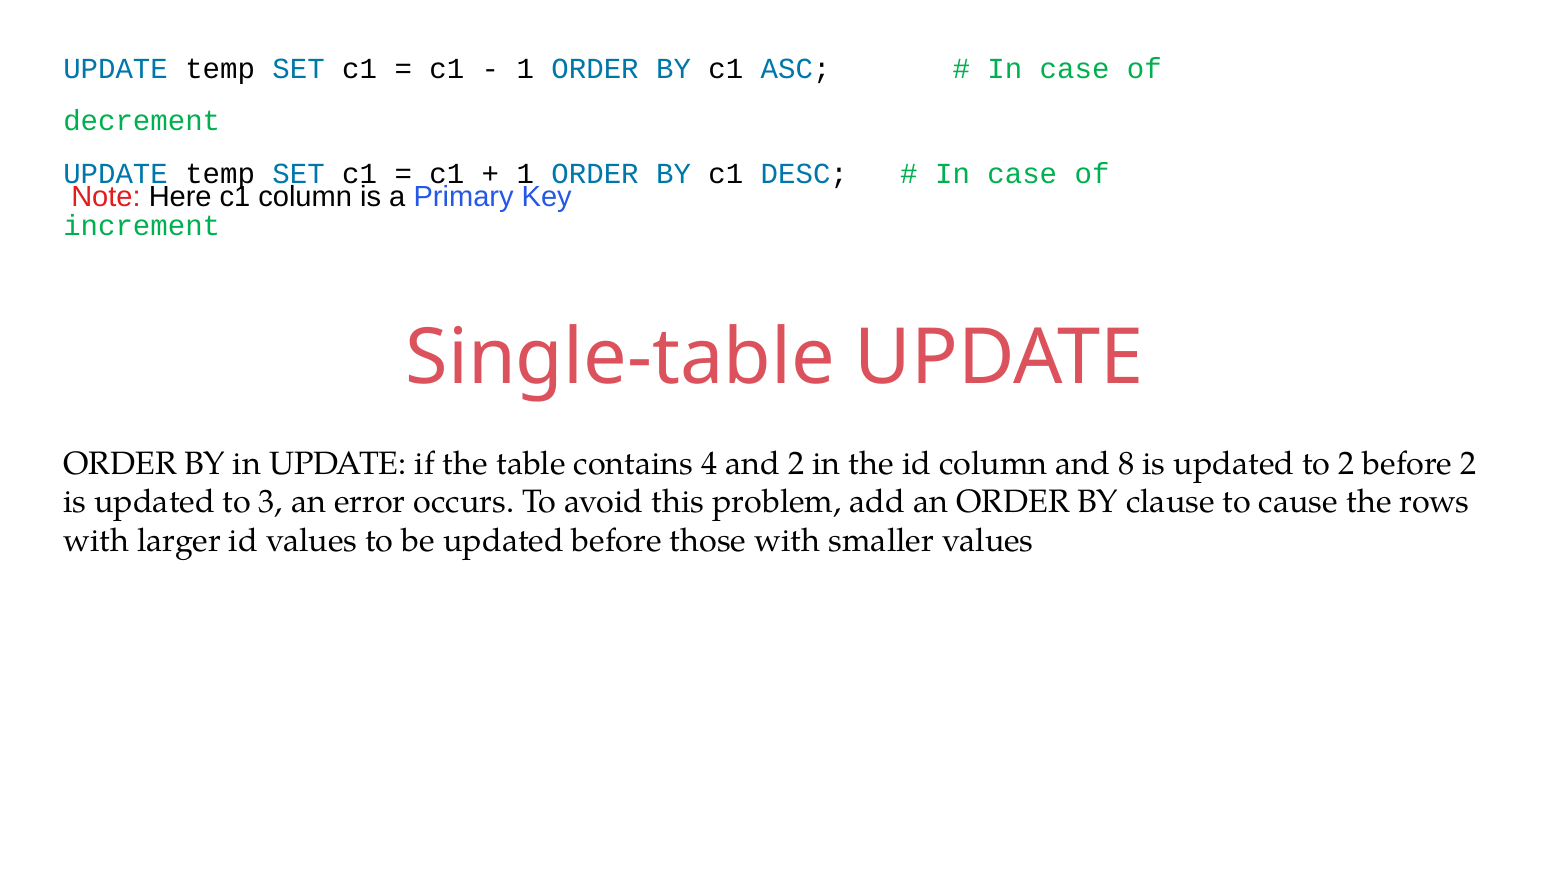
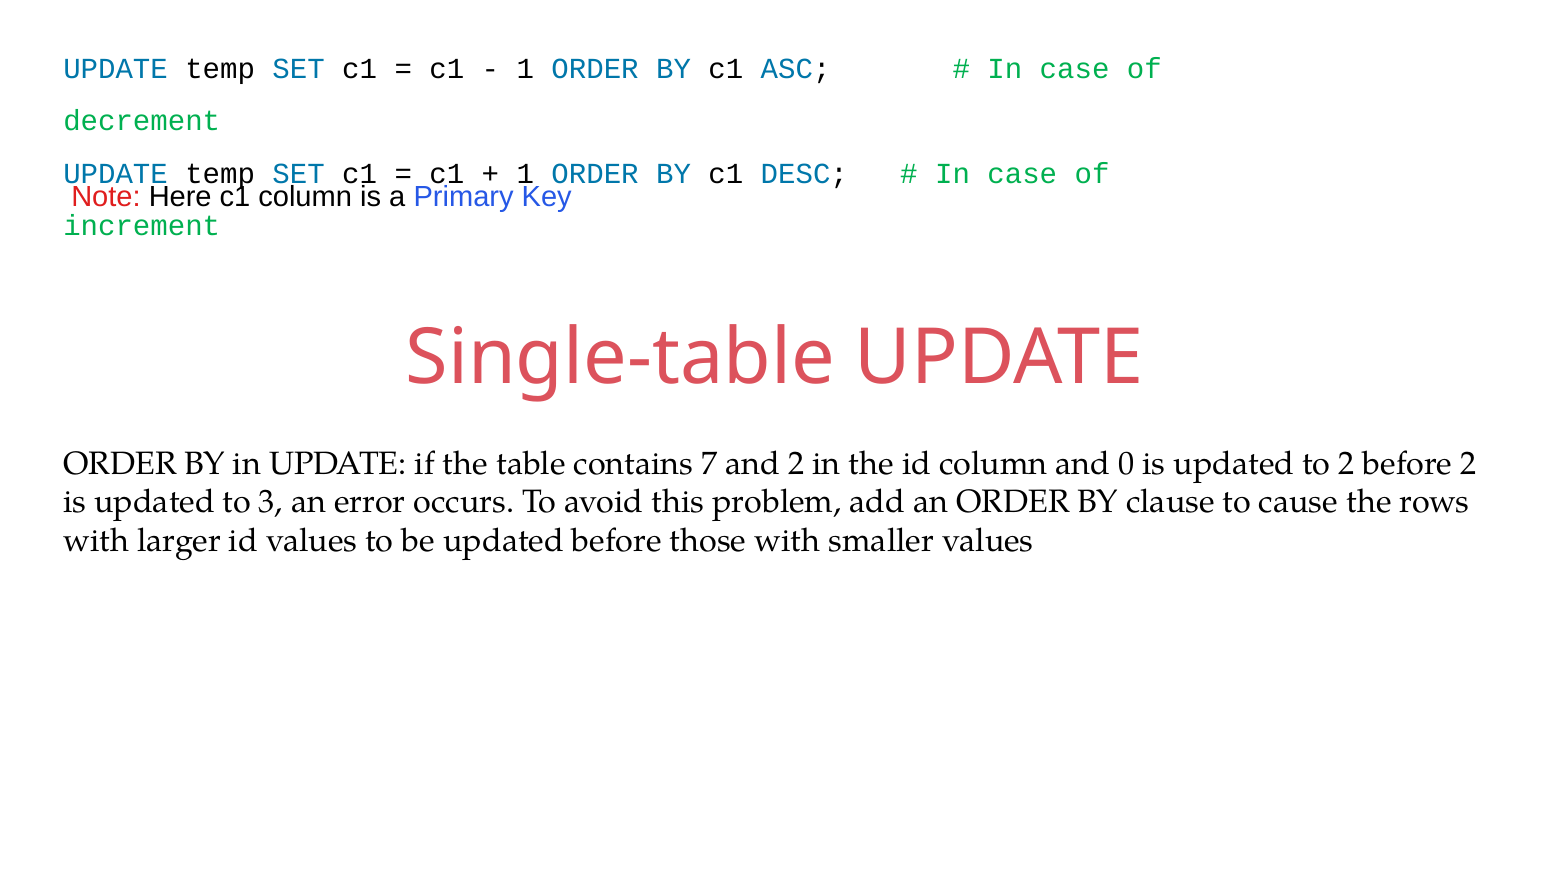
4: 4 -> 7 (709, 463)
8: 8 -> 0 (1127, 463)
